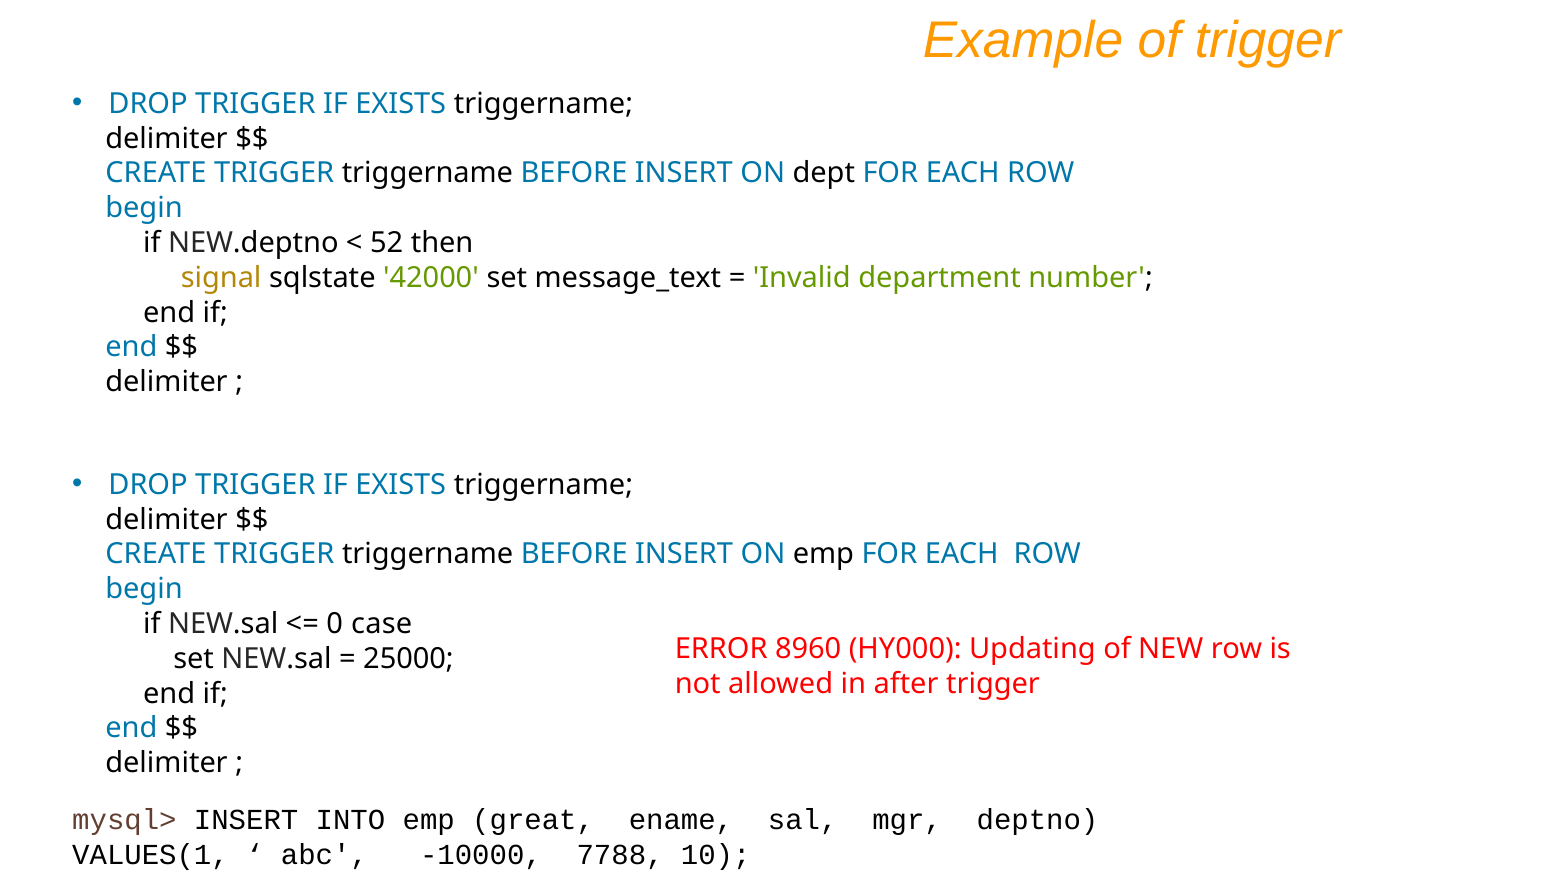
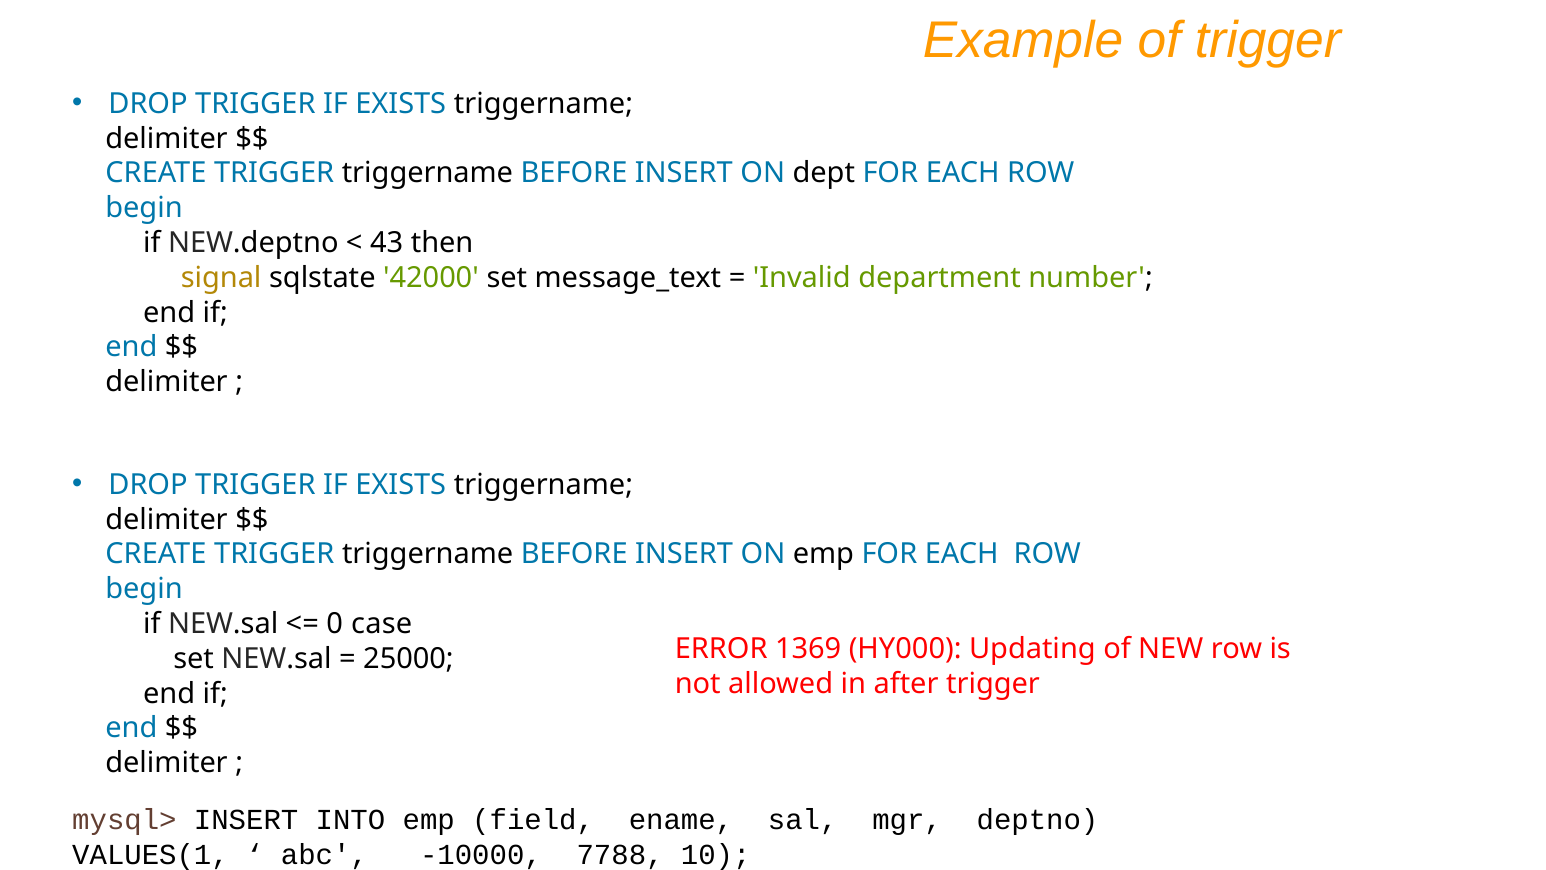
52: 52 -> 43 (387, 243)
8960: 8960 -> 1369 (808, 648)
great: great -> field (533, 820)
